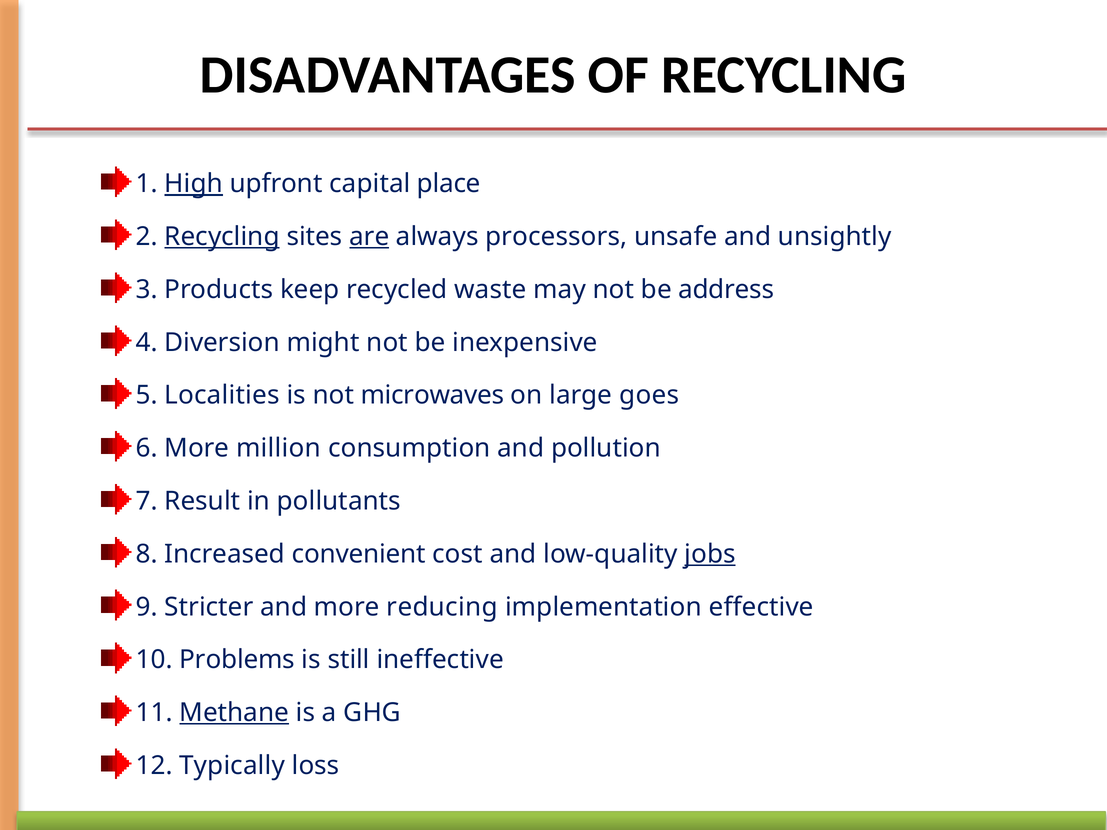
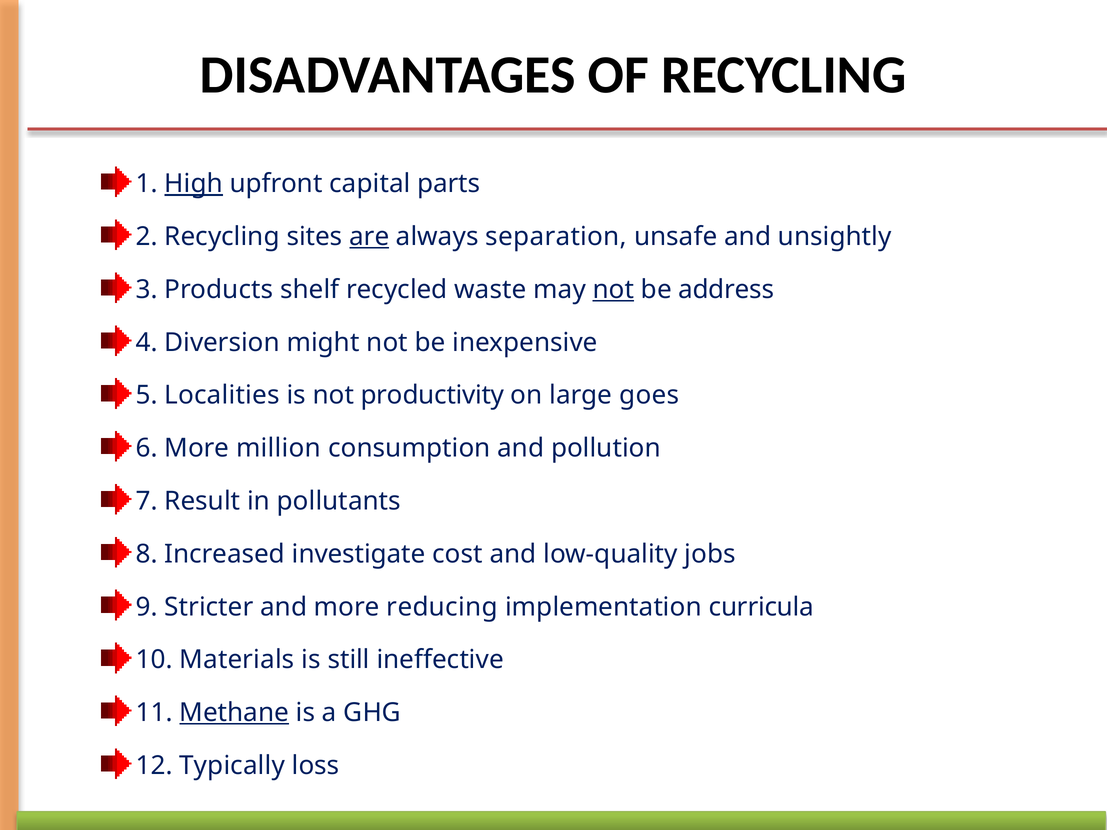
place: place -> parts (449, 184)
Recycling underline: present -> none (222, 237)
processors: processors -> separation (556, 237)
keep: keep -> shelf (310, 290)
not underline: none -> present (613, 290)
microwaves: microwaves -> productivity (432, 395)
convenient: convenient -> investigate (359, 554)
jobs underline: present -> none (710, 554)
effective: effective -> curricula (761, 607)
Problems: Problems -> Materials (237, 660)
